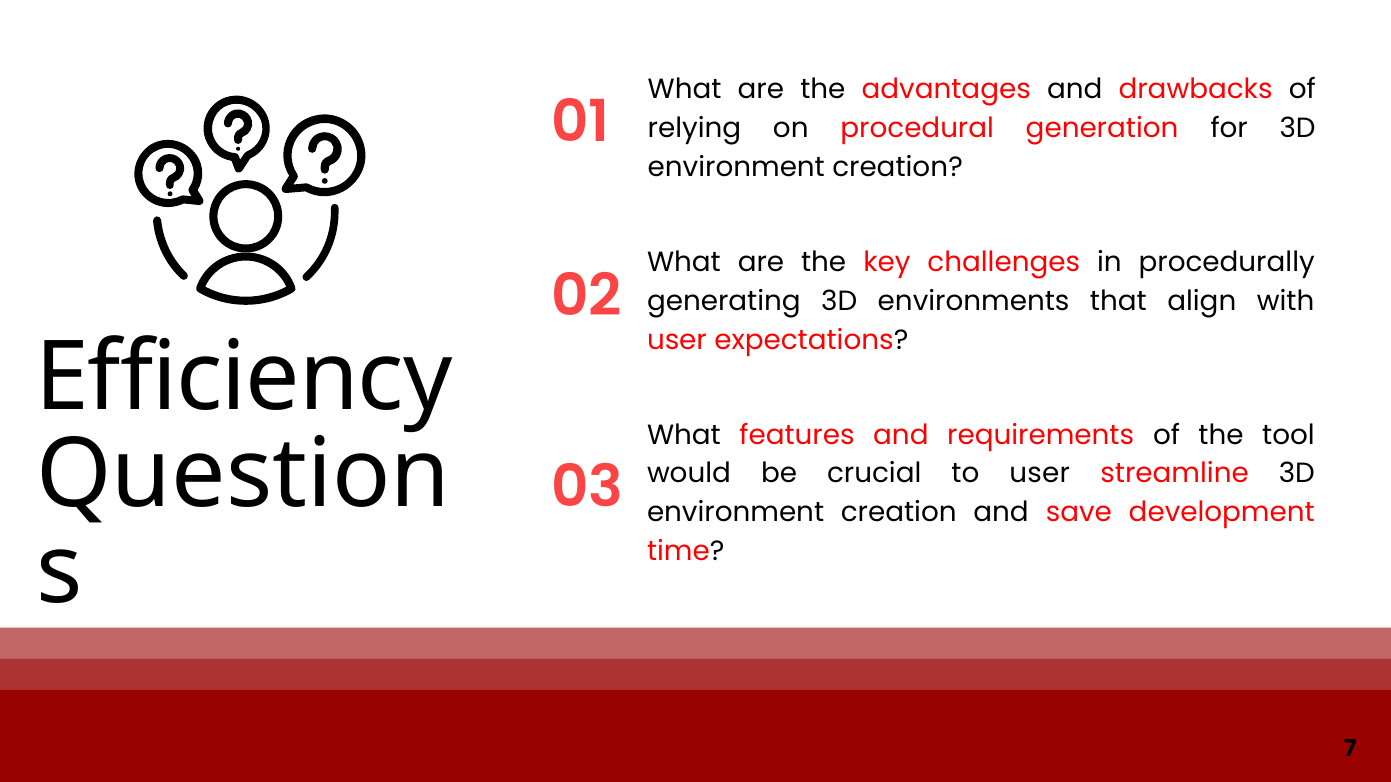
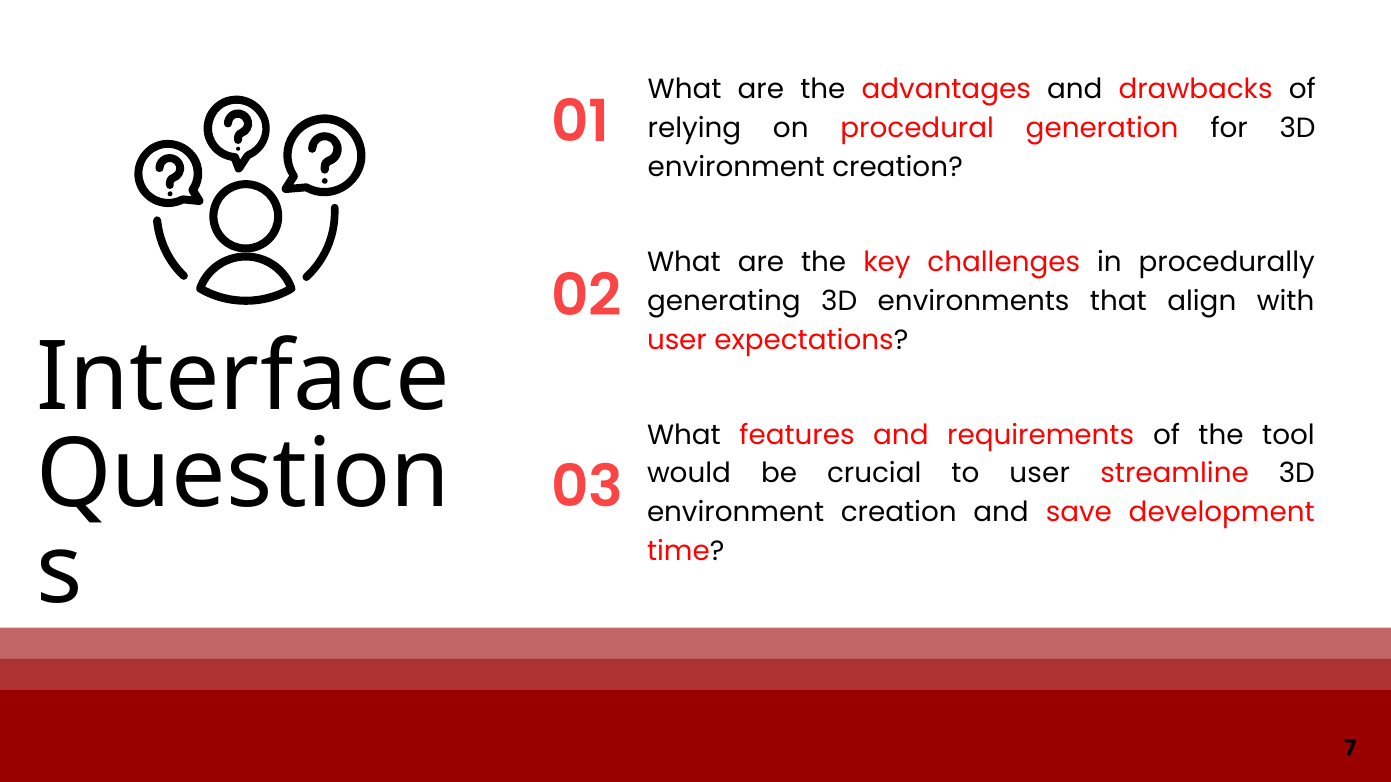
Efficiency: Efficiency -> Interface (243, 378)
